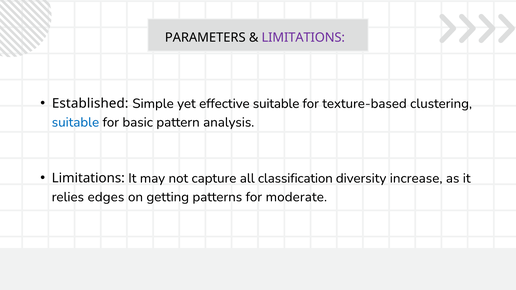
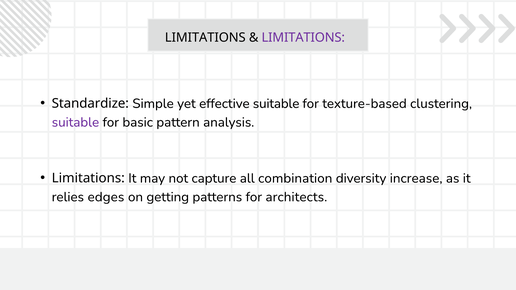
PARAMETERS: PARAMETERS -> LIMITATIONS (205, 38)
Established: Established -> Standardize (90, 104)
suitable colour: blue -> purple (75, 122)
classification: classification -> combination (295, 178)
moderate: moderate -> architects (296, 197)
